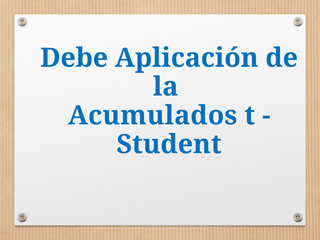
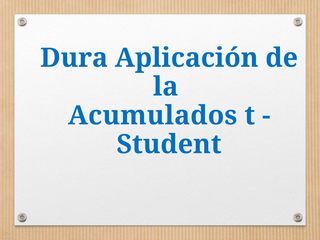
Debe: Debe -> Dura (74, 58)
